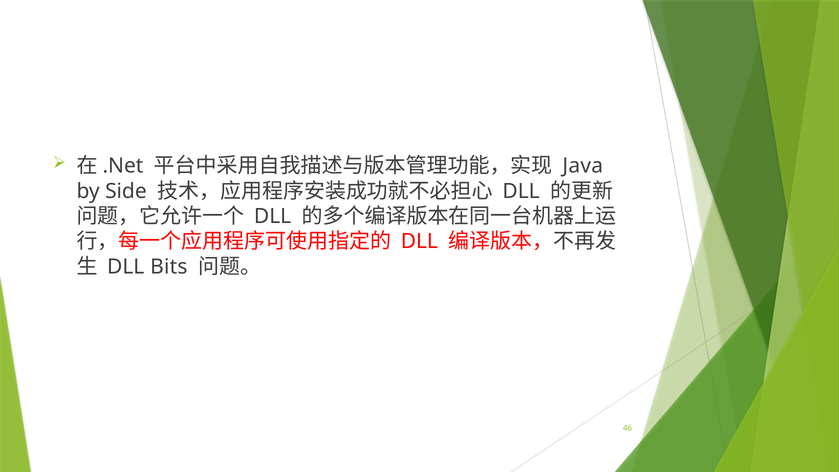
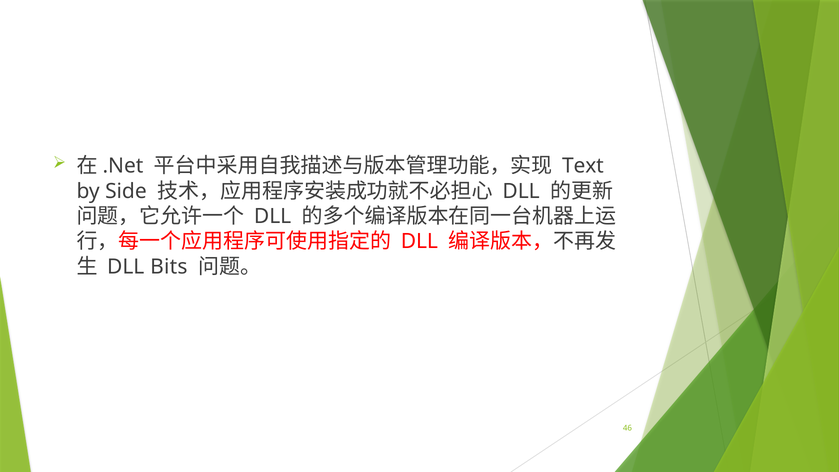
Java: Java -> Text (583, 166)
